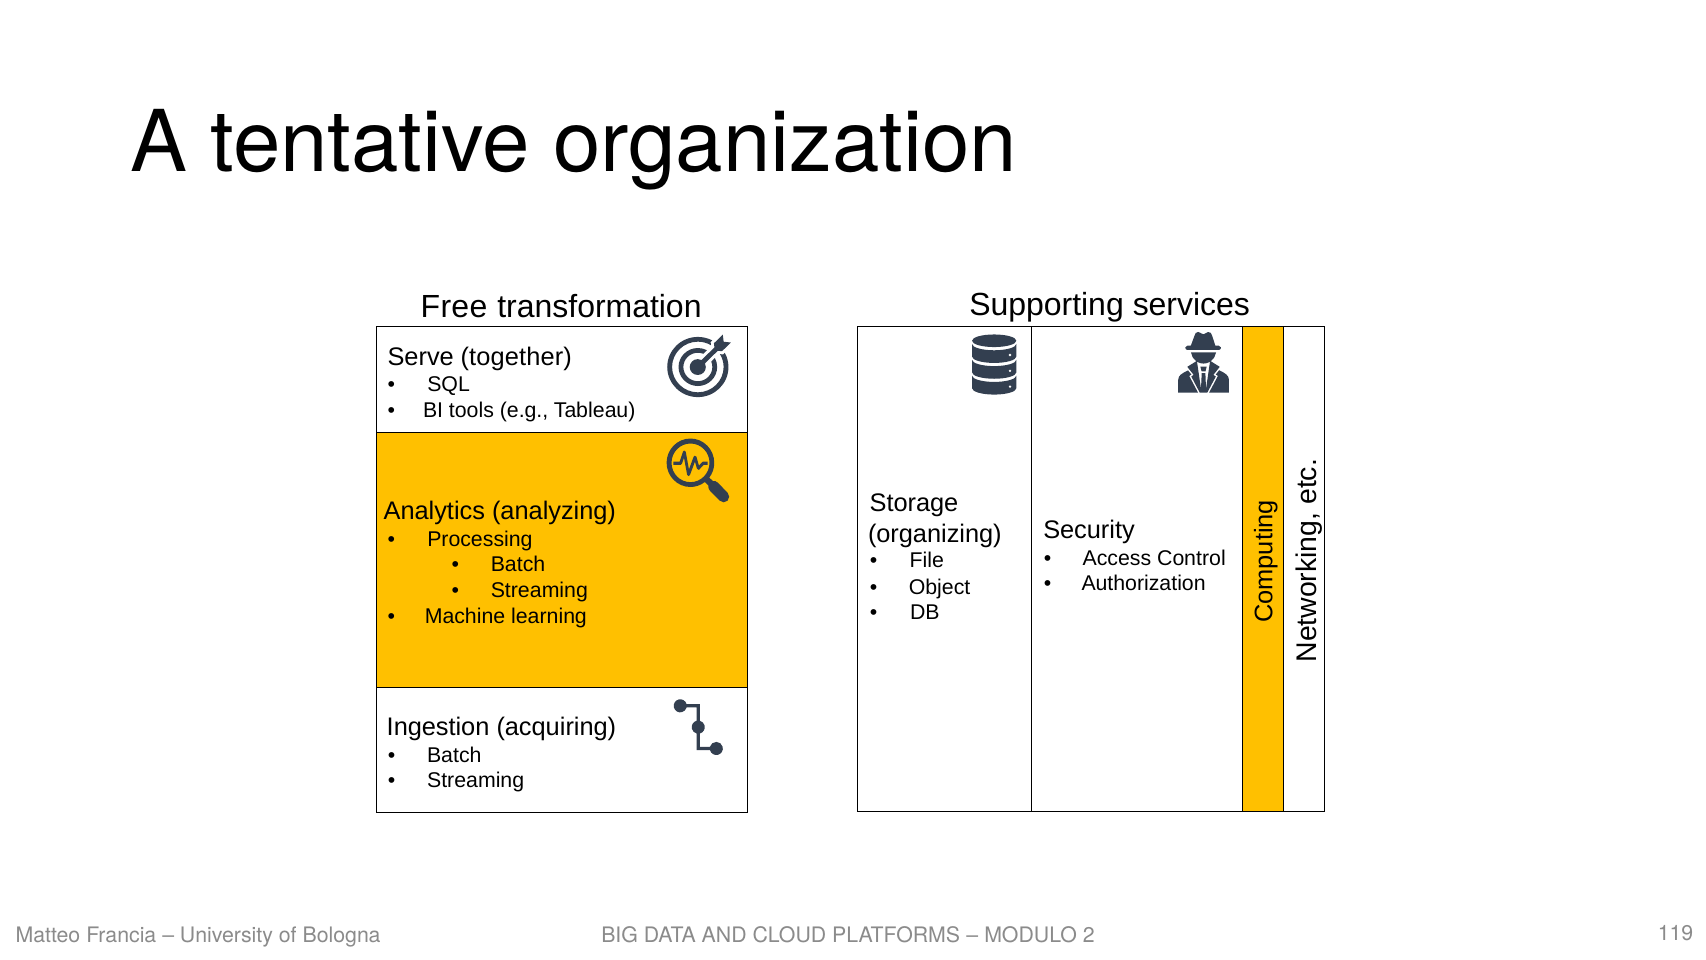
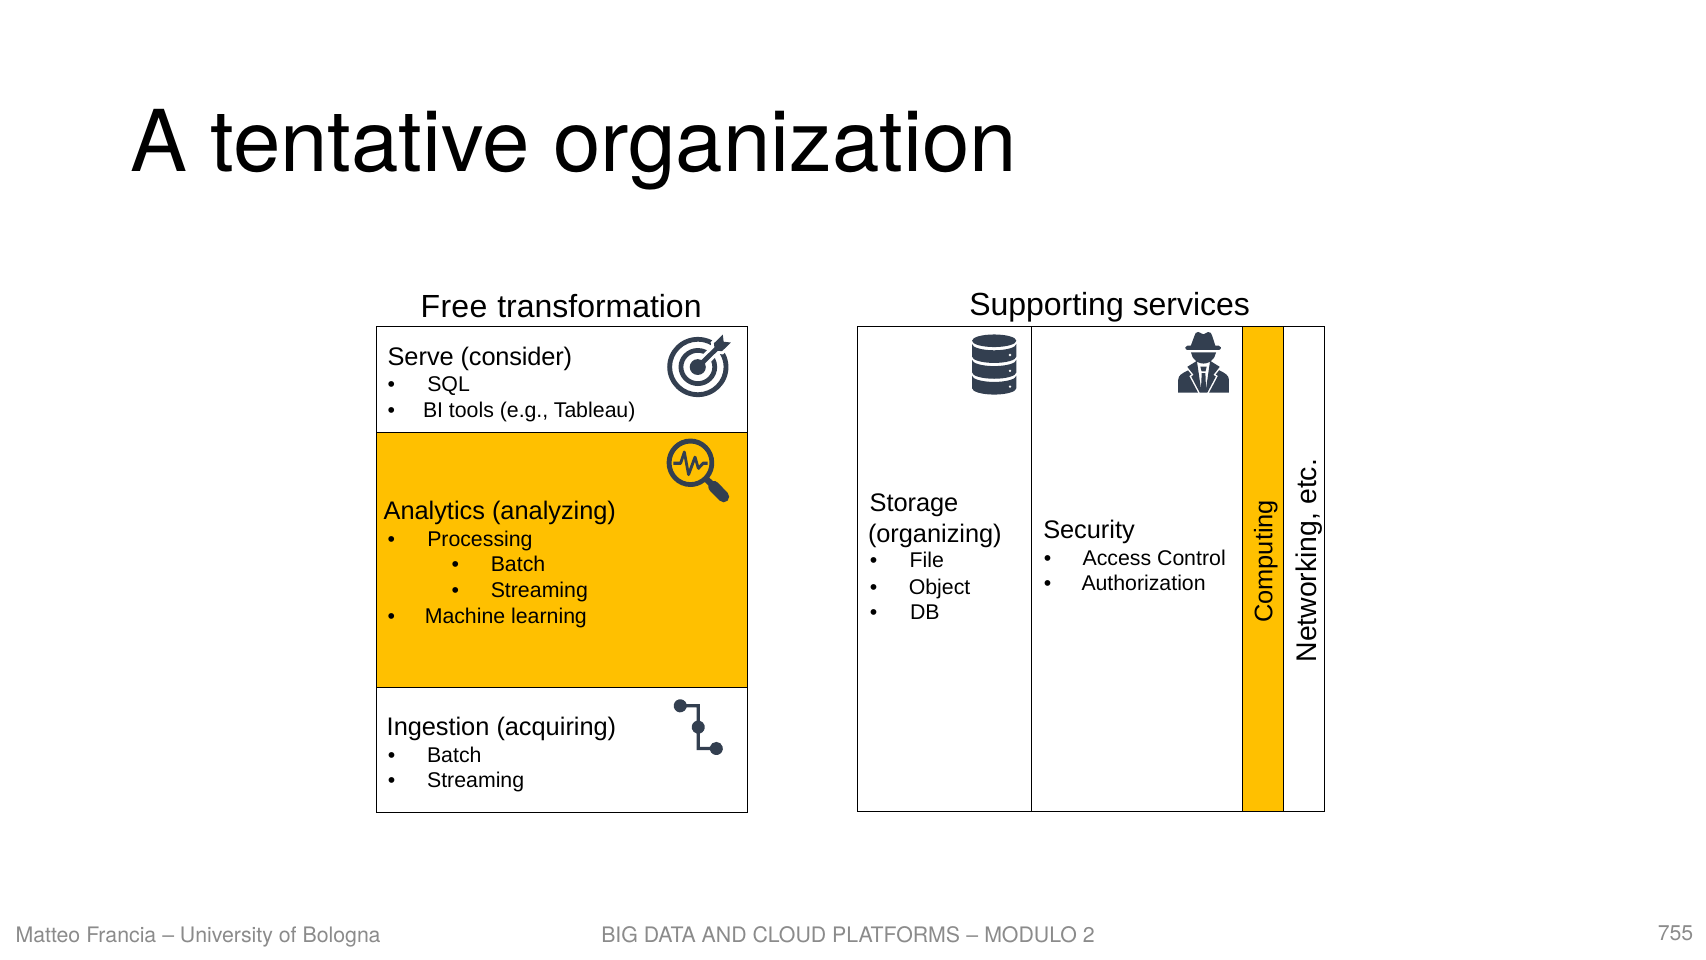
together: together -> consider (516, 357)
119: 119 -> 755 (1676, 933)
